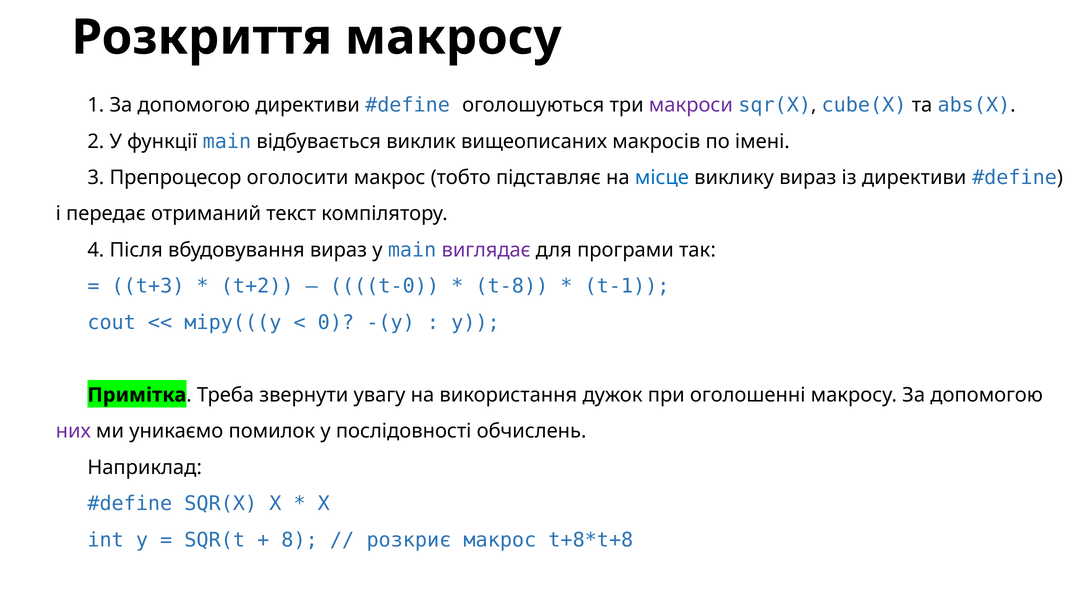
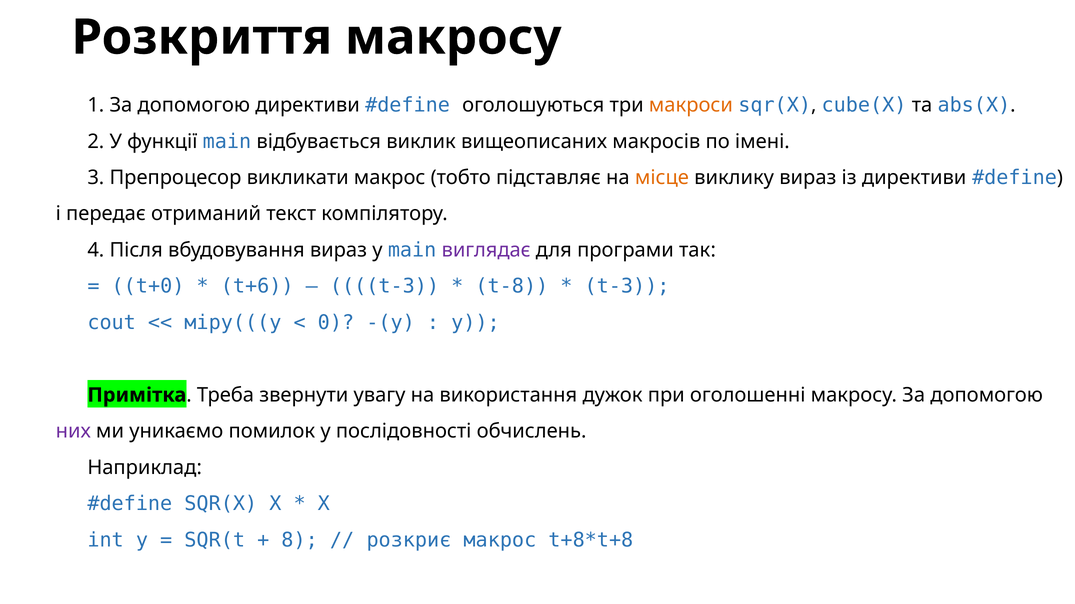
макроси colour: purple -> orange (691, 105)
оголосити: оголосити -> викликати (298, 178)
місце colour: blue -> orange (662, 178)
t+3: t+3 -> t+0 (148, 287)
t+2: t+2 -> t+6 (257, 287)
t-0: t-0 -> t-3 (385, 287)
t-1: t-1 -> t-3 (627, 287)
